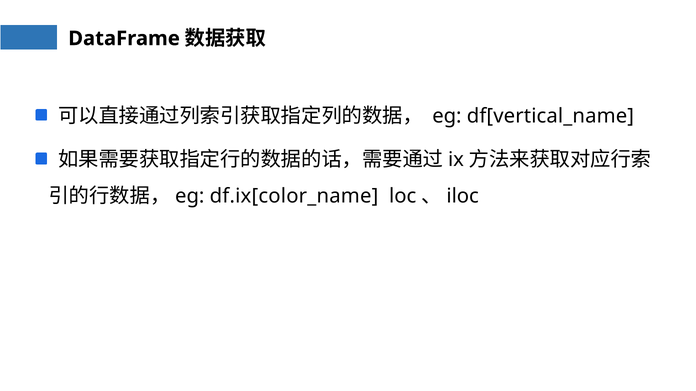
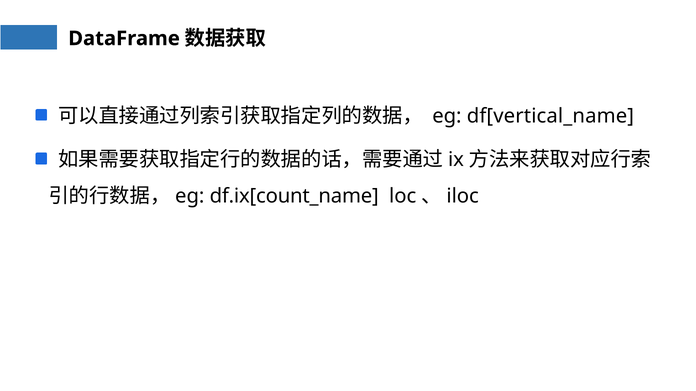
df.ix[color_name: df.ix[color_name -> df.ix[count_name (294, 196)
